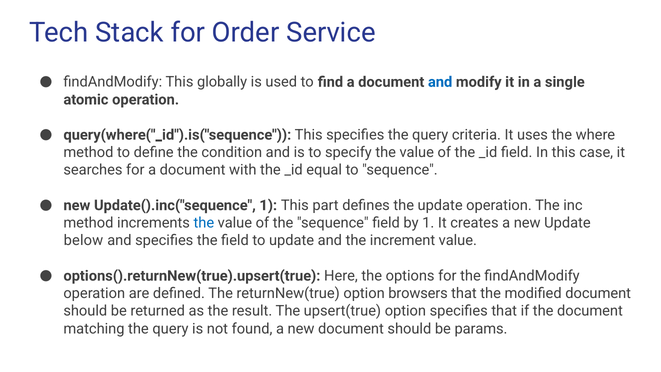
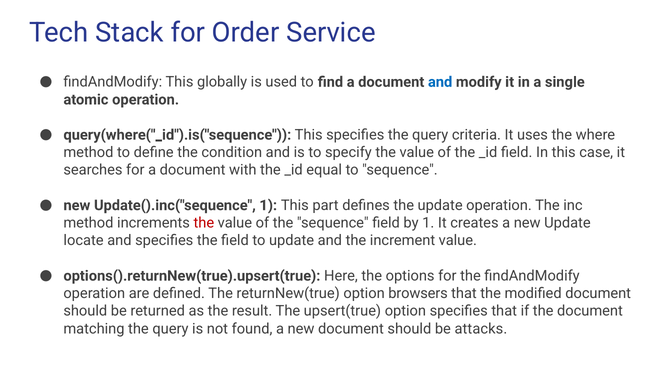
the colour: blue -> red (204, 223)
below: below -> locate (84, 240)
params: params -> attacks (481, 329)
